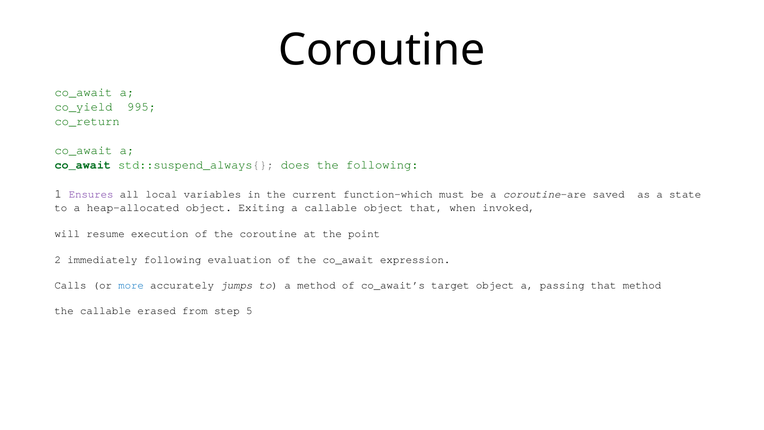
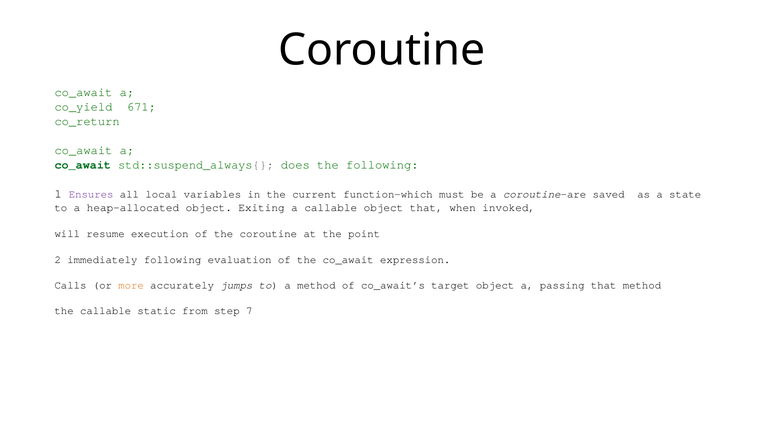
995: 995 -> 671 (141, 107)
more colour: blue -> orange (131, 285)
erased: erased -> static (157, 311)
5: 5 -> 7 (249, 311)
